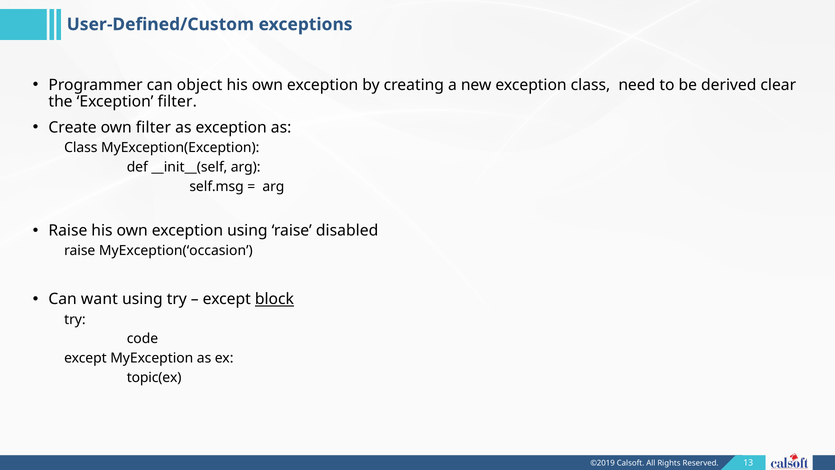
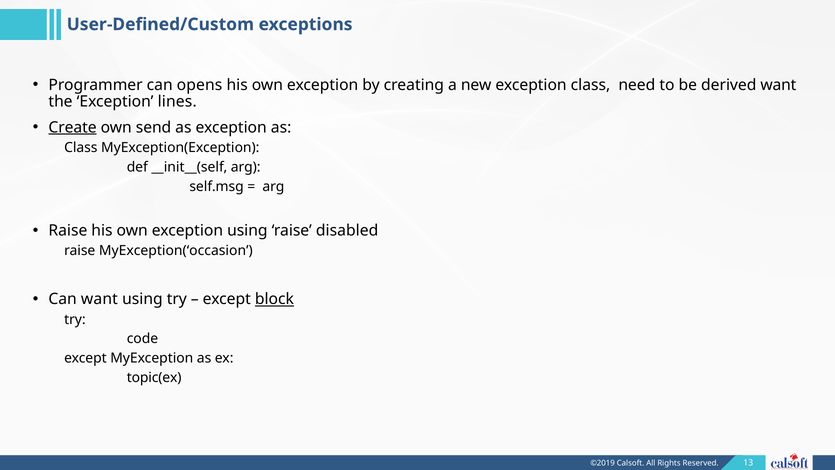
object: object -> opens (200, 85)
derived clear: clear -> want (778, 85)
Exception filter: filter -> lines (177, 102)
Create underline: none -> present (73, 127)
own filter: filter -> send (154, 127)
